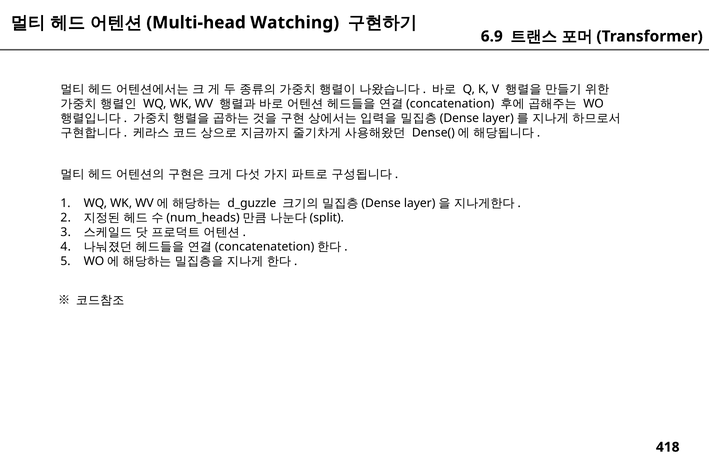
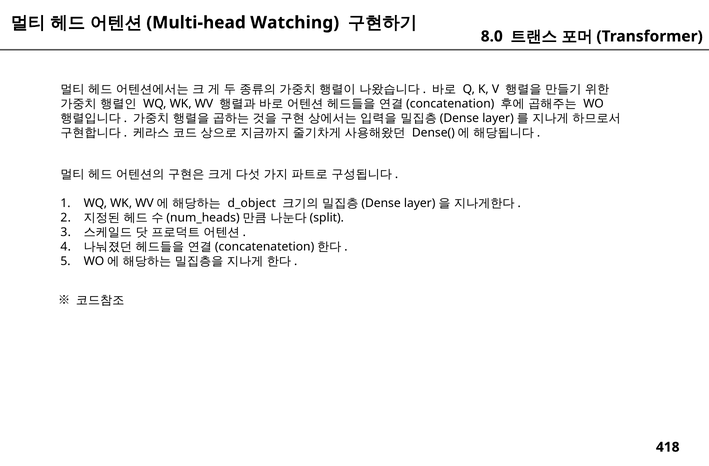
6.9: 6.9 -> 8.0 (492, 36)
d_guzzle: d_guzzle -> d_object (252, 203)
